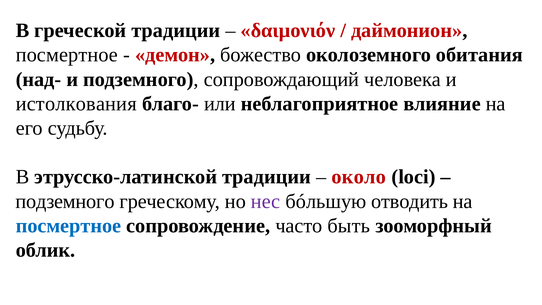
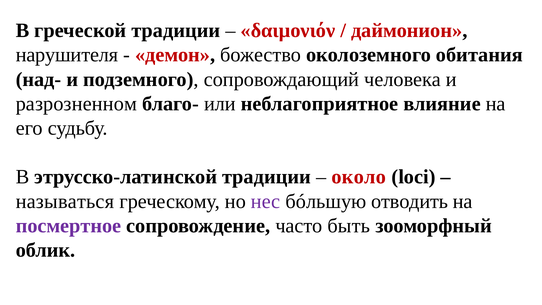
посмертное: посмертное -> нарушителя (67, 55)
истолкования: истолкования -> разрозненном (76, 104)
подземного: подземного -> называться (65, 201)
посмертное colour: blue -> purple (68, 226)
